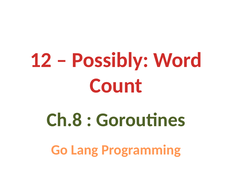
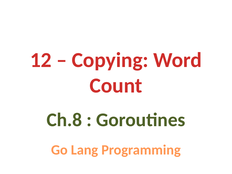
Possibly: Possibly -> Copying (110, 60)
